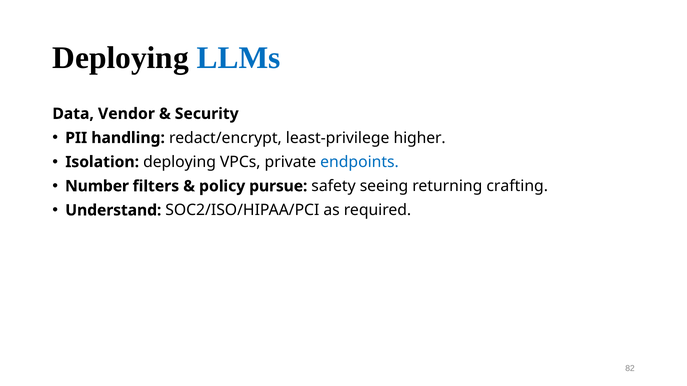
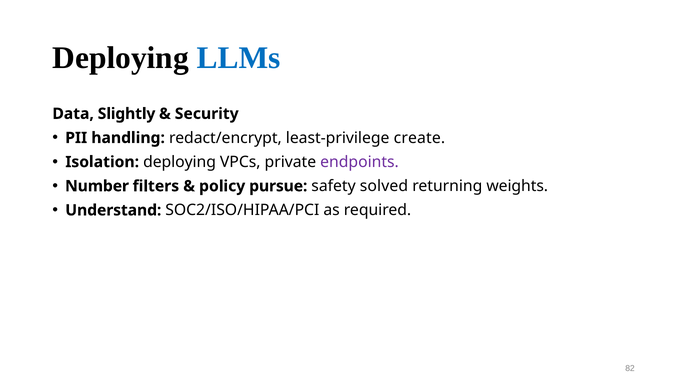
Vendor: Vendor -> Slightly (127, 114)
higher: higher -> create (419, 138)
endpoints colour: blue -> purple (360, 162)
seeing: seeing -> solved (384, 186)
crafting: crafting -> weights (517, 186)
